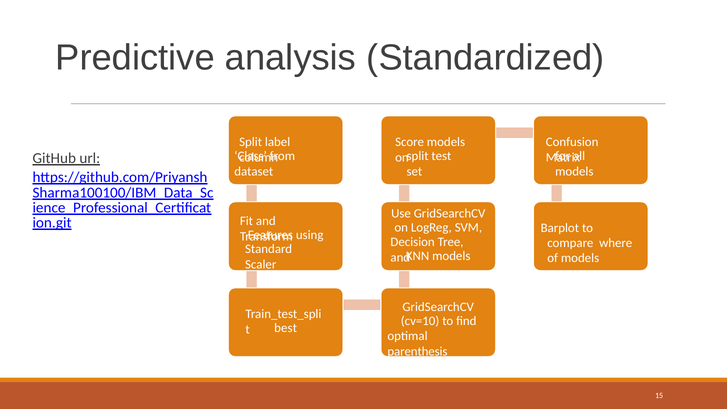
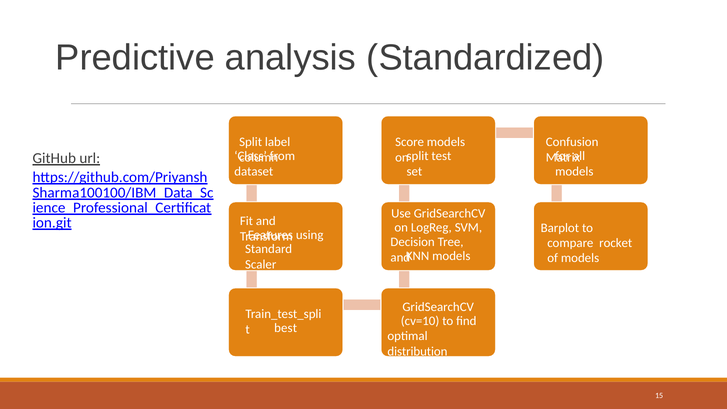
where: where -> rocket (616, 243)
parenthesis: parenthesis -> distribution (417, 351)
